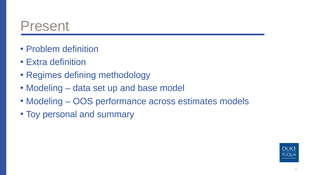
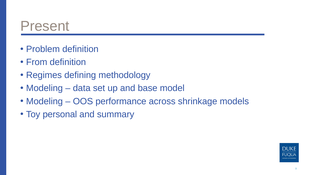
Extra: Extra -> From (37, 62)
estimates: estimates -> shrinkage (198, 101)
